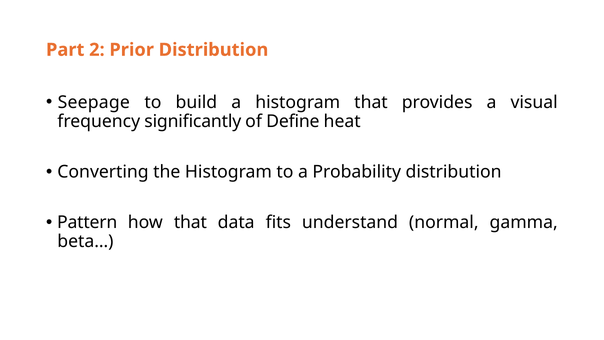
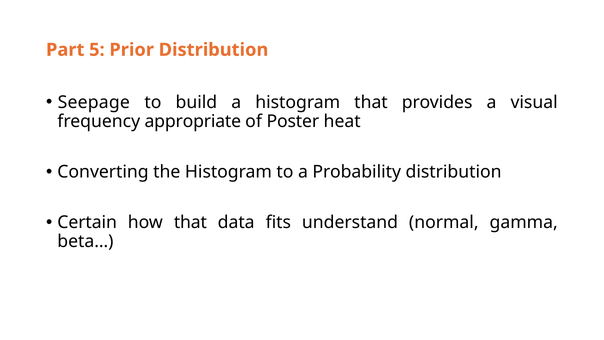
2: 2 -> 5 (97, 50)
significantly: significantly -> appropriate (193, 121)
Define: Define -> Poster (293, 121)
Pattern: Pattern -> Certain (87, 222)
